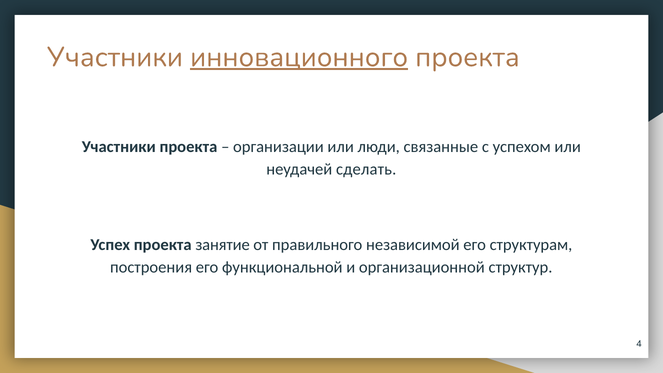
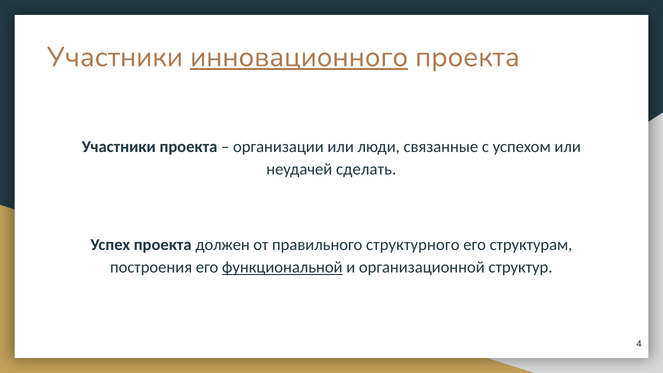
занятие: занятие -> должен (223, 245)
независимой: независимой -> структурного (413, 245)
функциональной underline: none -> present (282, 267)
